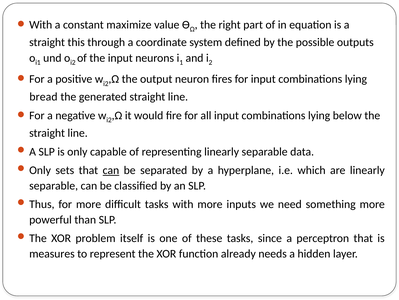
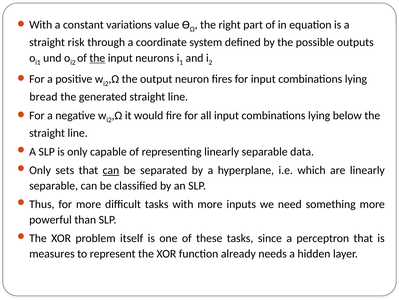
maximize: maximize -> variations (129, 25)
this: this -> risk (76, 42)
the underline: none -> present (97, 58)
